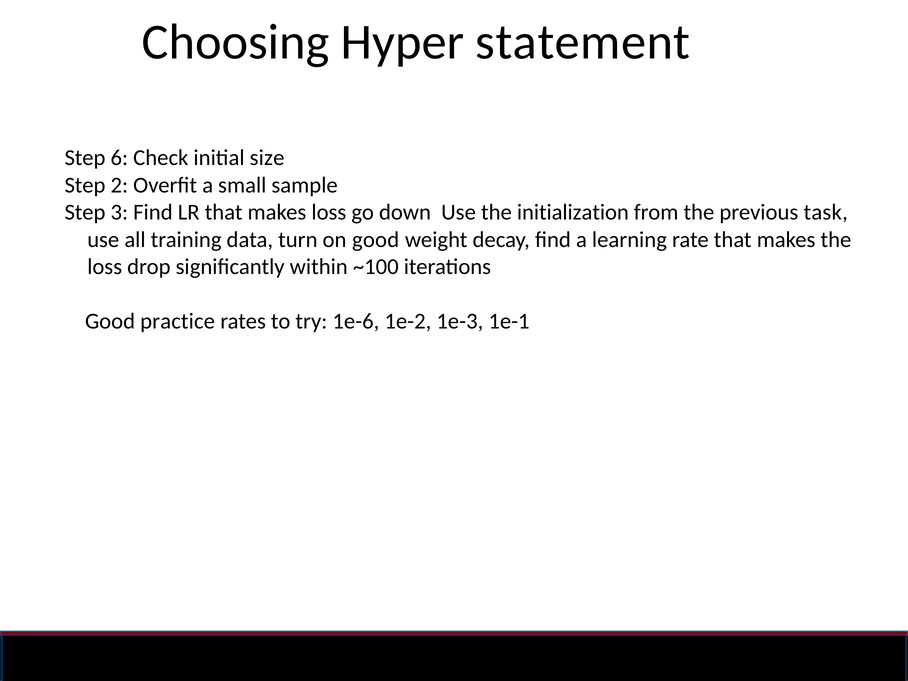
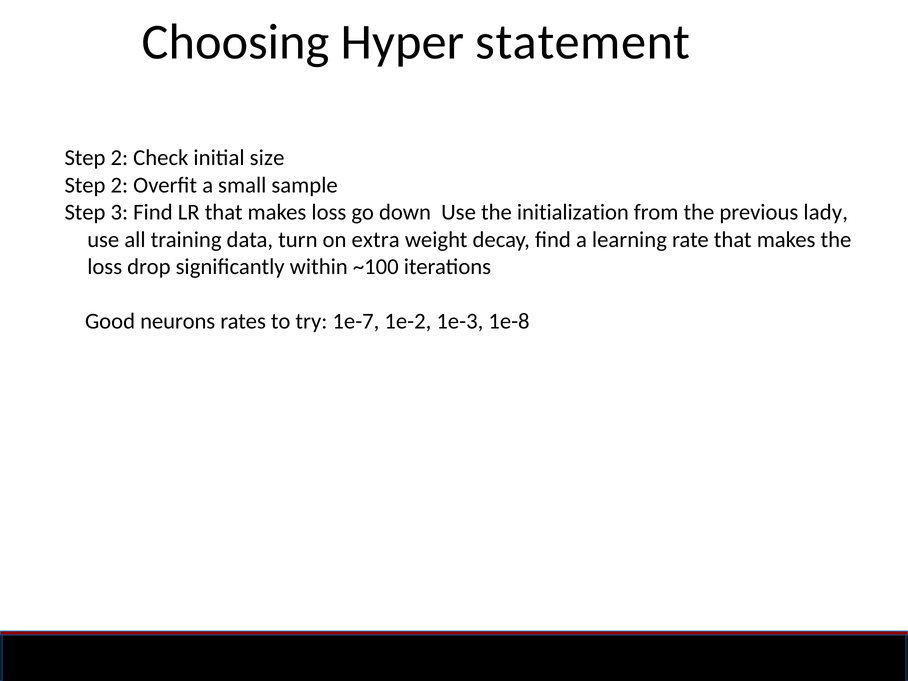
6: 6 -> 2 (119, 158)
task: task -> lady (826, 212)
on good: good -> extra (376, 240)
practice: practice -> neurons (178, 321)
1e-6: 1e-6 -> 1e-7 (356, 321)
1e-1: 1e-1 -> 1e-8 (509, 321)
